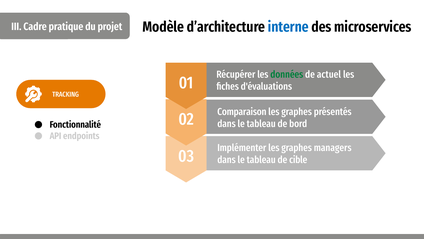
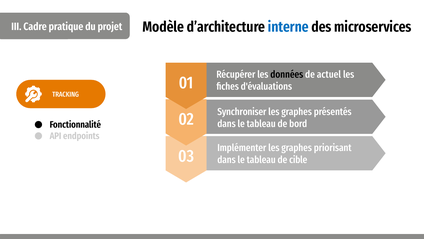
données colour: green -> black (287, 74)
Comparaison: Comparaison -> Synchroniser (242, 111)
managers: managers -> priorisant (333, 148)
